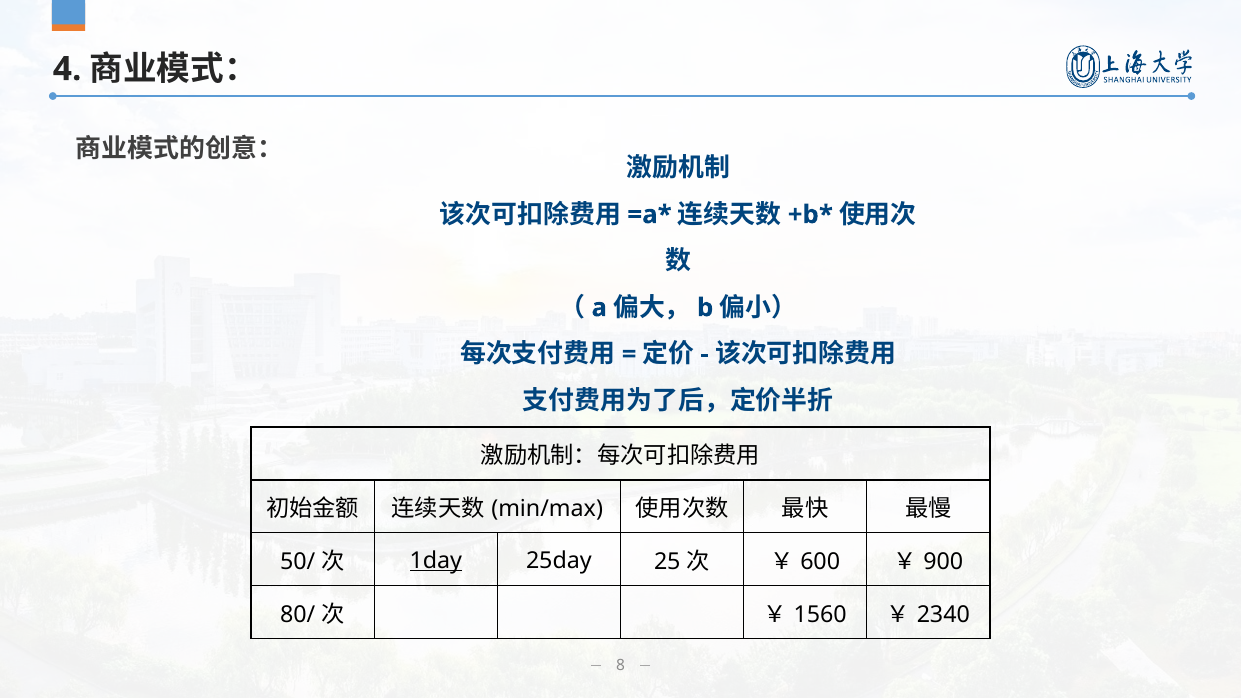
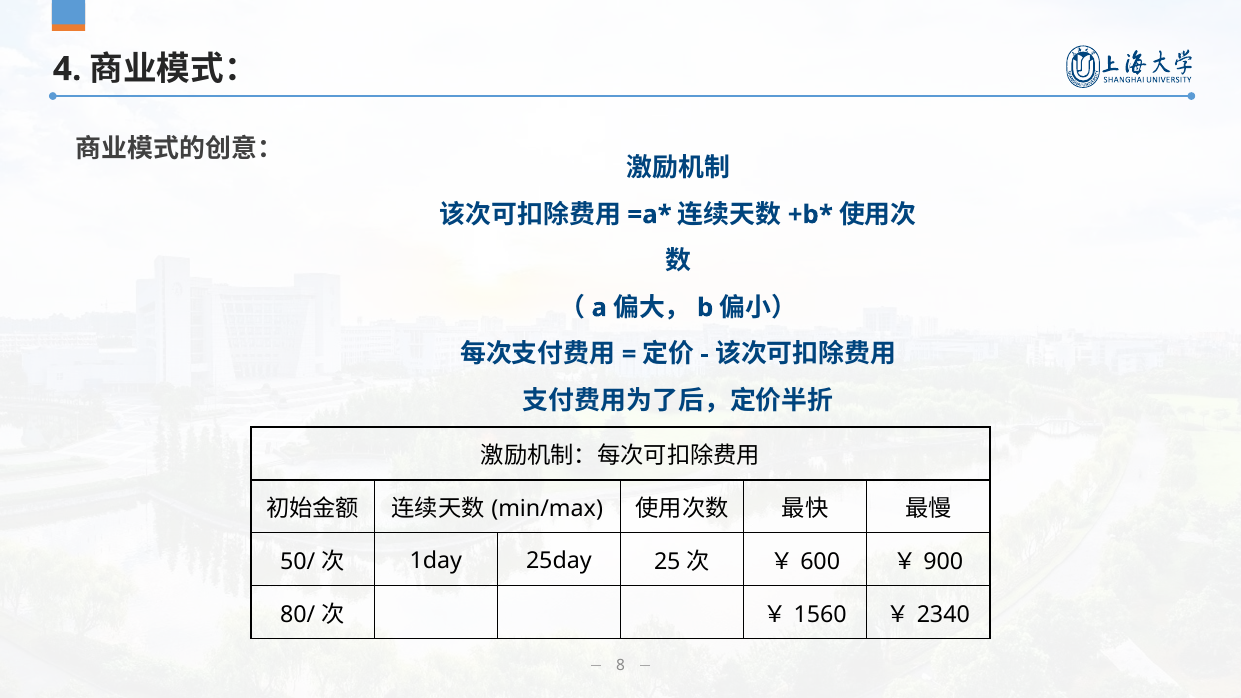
1day underline: present -> none (436, 561)
